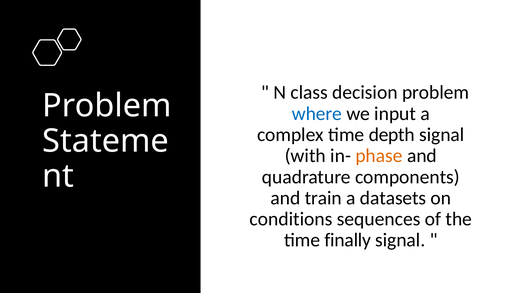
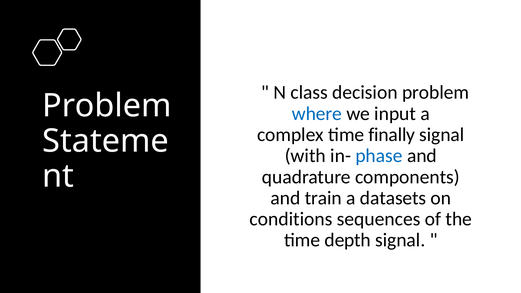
depth: depth -> finally (392, 135)
phase colour: orange -> blue (379, 156)
finally: finally -> depth (348, 240)
